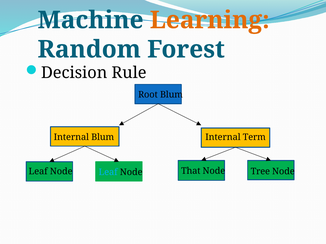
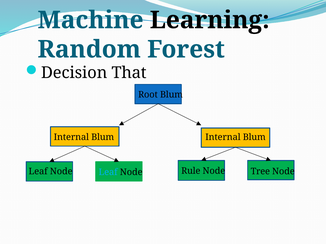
Learning colour: orange -> black (210, 20)
Rule: Rule -> That (129, 73)
Term: Term -> Blum (254, 137)
That: That -> Rule (191, 171)
